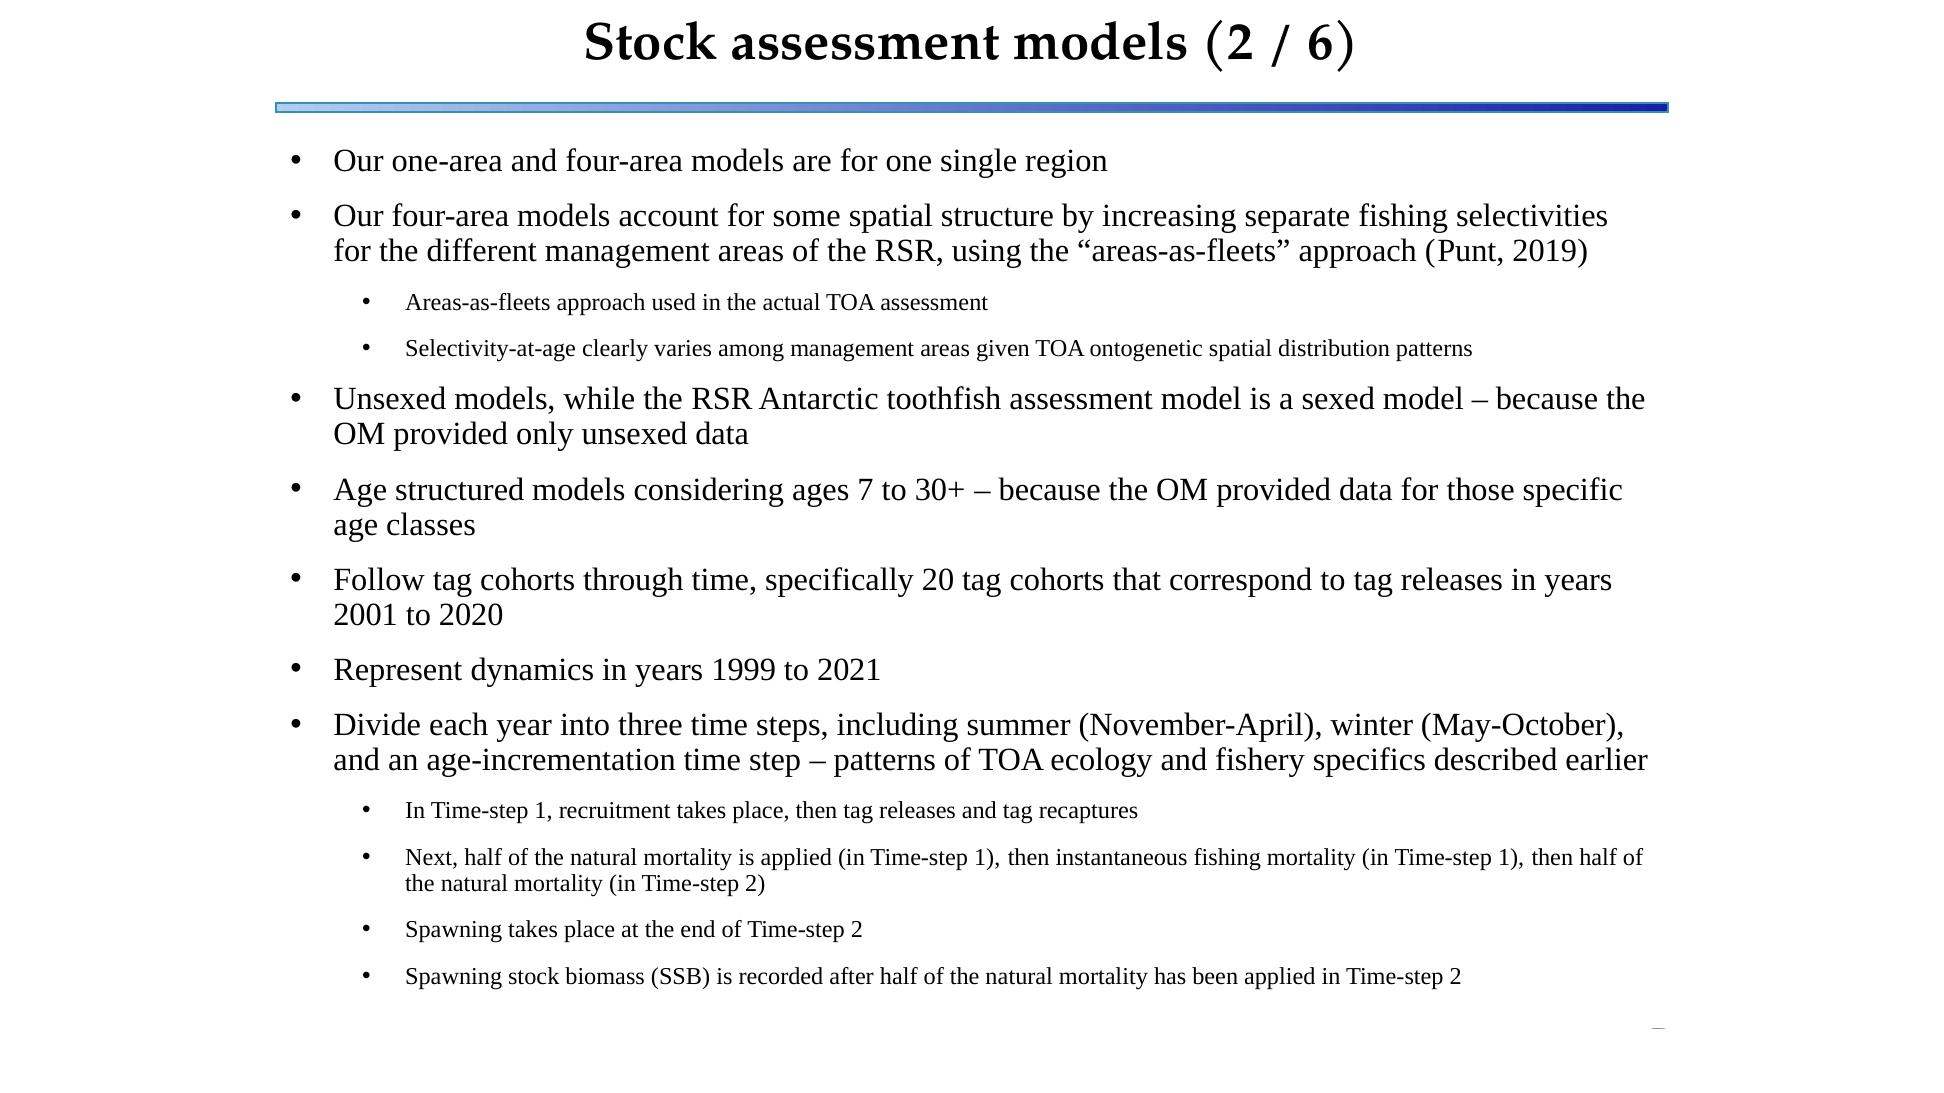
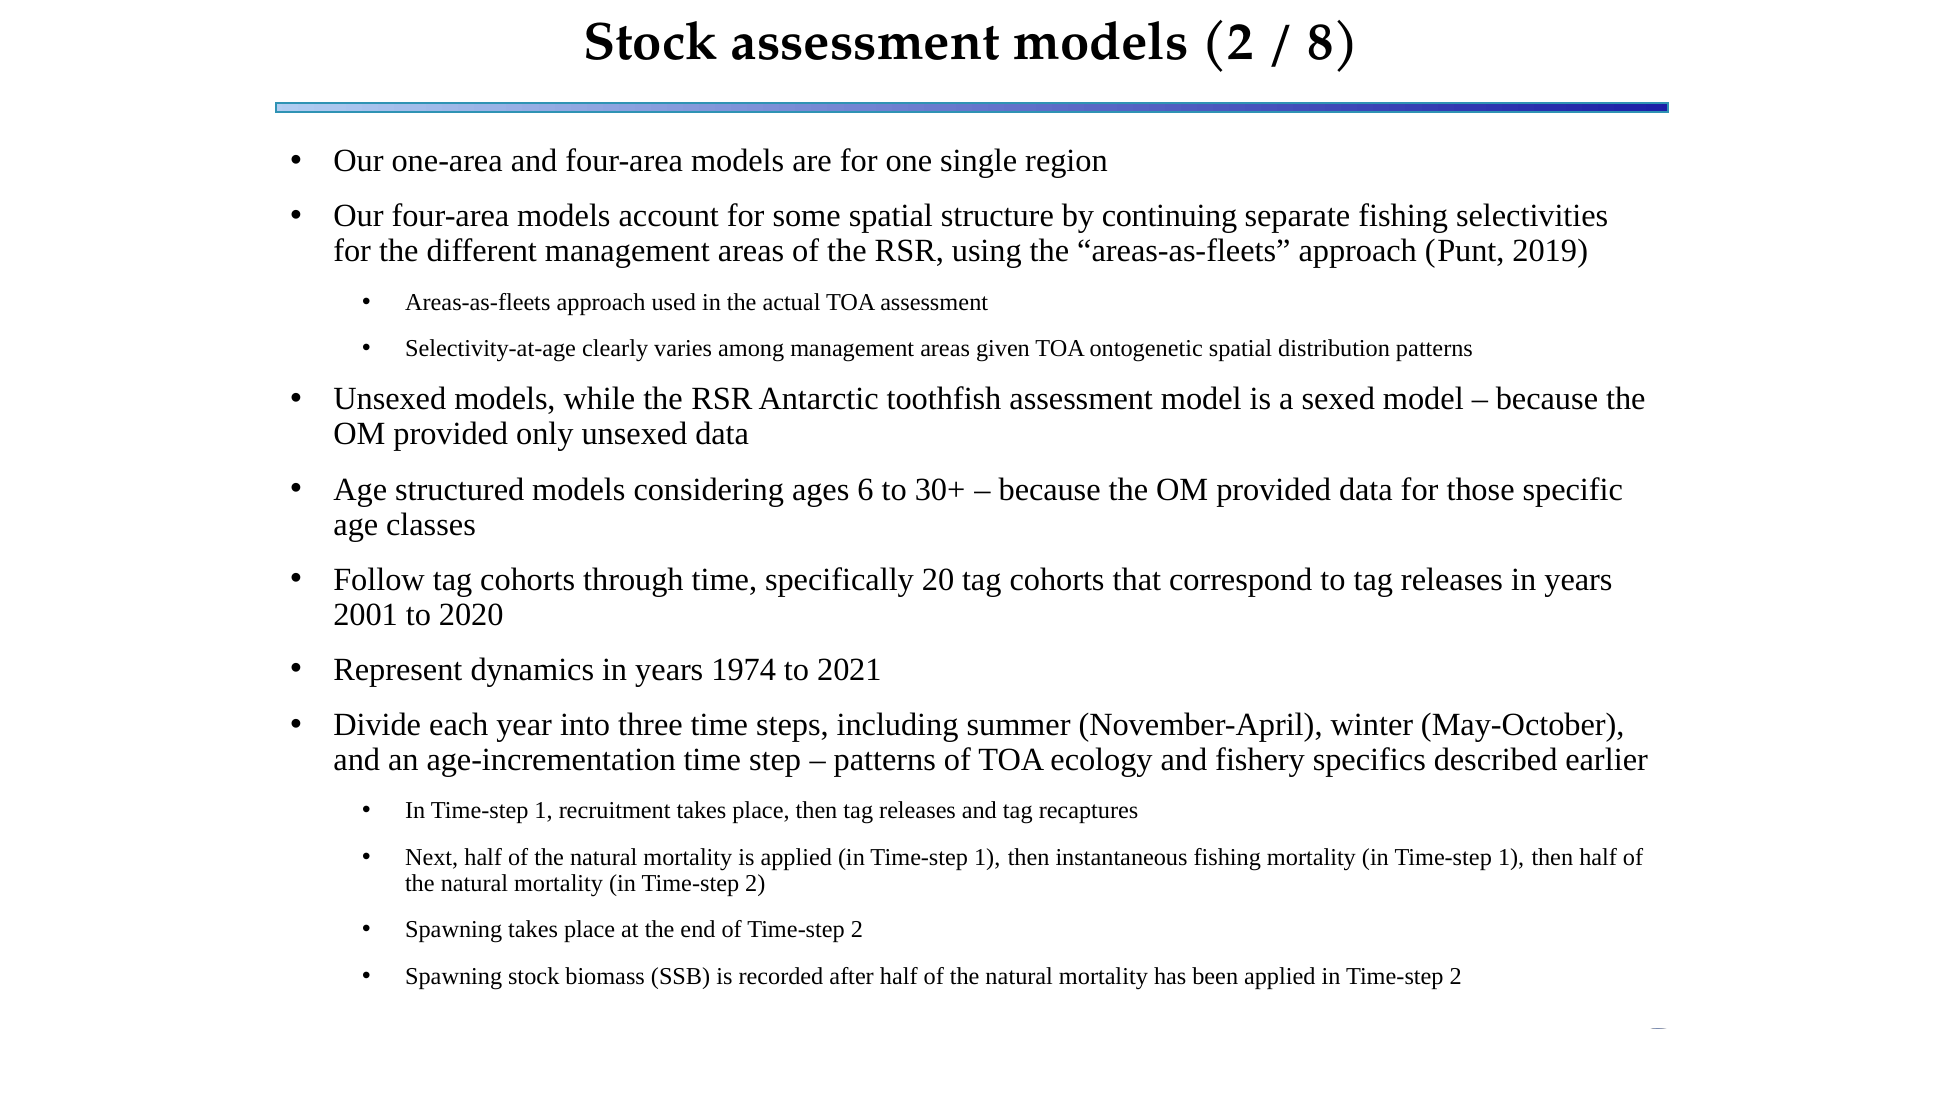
6: 6 -> 8 (1333, 42)
increasing: increasing -> continuing (1170, 216)
7: 7 -> 6 (865, 490)
1999: 1999 -> 1974 (744, 670)
